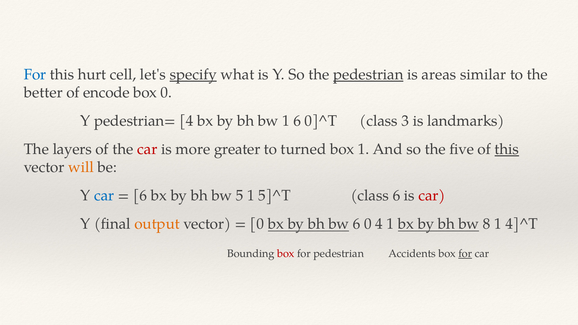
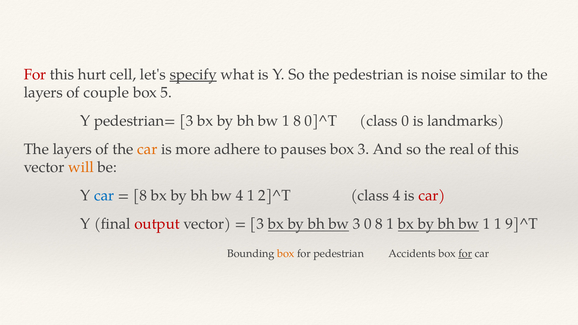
For colour: blue -> red (35, 75)
pedestrian underline: present -> none (368, 75)
areas: areas -> noise (439, 75)
better: better -> layers (43, 93)
encode: encode -> couple (106, 93)
box 0: 0 -> 5 (166, 93)
pedestrian= 4: 4 -> 3 (186, 121)
1 6: 6 -> 8 (297, 121)
class 3: 3 -> 0 (405, 121)
car colour: red -> orange (147, 149)
greater: greater -> adhere (237, 149)
turned: turned -> pauses (304, 149)
box 1: 1 -> 3 (364, 149)
five: five -> real (462, 149)
this underline: present -> none (507, 149)
6: 6 -> 8 (140, 196)
bw 5: 5 -> 4 (240, 196)
5]^T: 5]^T -> 2]^T (274, 196)
class 6: 6 -> 4 (396, 196)
output colour: orange -> red (157, 224)
0: 0 -> 3 (257, 224)
bw 6: 6 -> 3 (357, 224)
0 4: 4 -> 8 (379, 224)
8: 8 -> 1 (487, 224)
4]^T: 4]^T -> 9]^T (522, 224)
box colour: red -> orange (286, 254)
